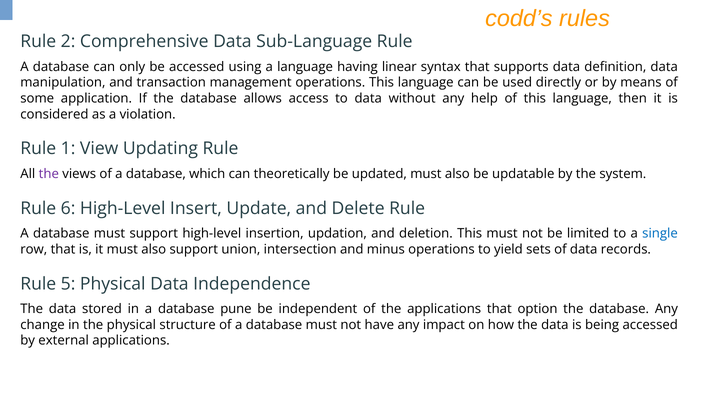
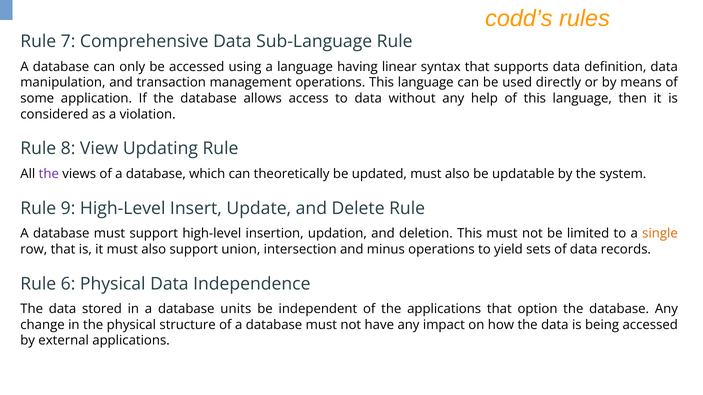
2: 2 -> 7 (68, 42)
1: 1 -> 8 (68, 149)
6: 6 -> 9 (68, 209)
single colour: blue -> orange (660, 234)
5: 5 -> 6 (68, 284)
pune: pune -> units (236, 309)
